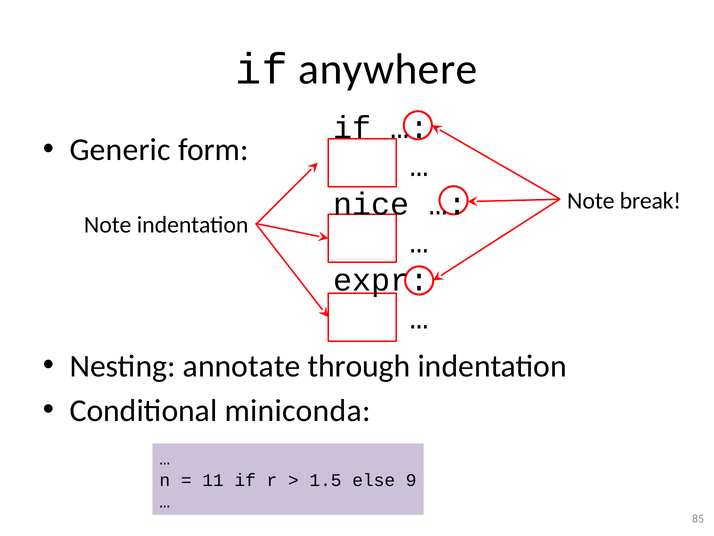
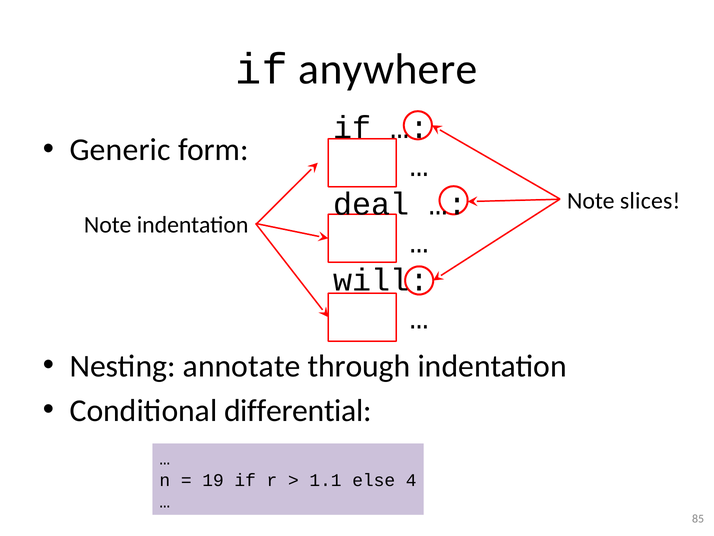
break: break -> slices (650, 201)
nice: nice -> deal (371, 204)
expr: expr -> will (381, 280)
miniconda: miniconda -> differential (298, 410)
11: 11 -> 19 (213, 480)
1.5: 1.5 -> 1.1 (326, 480)
9: 9 -> 4 (411, 480)
